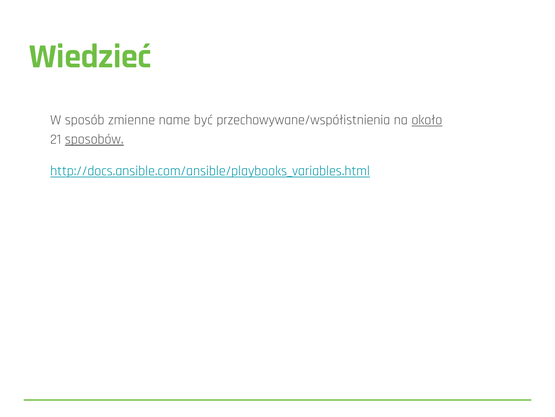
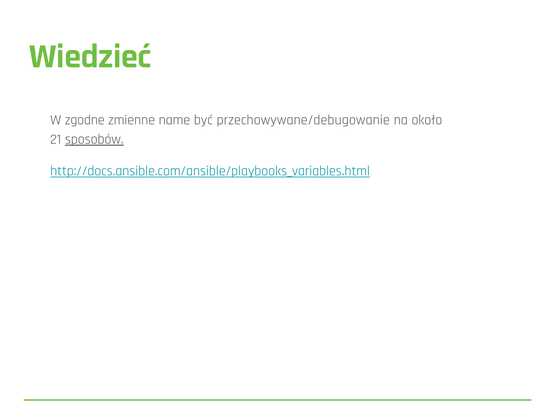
sposób: sposób -> zgodne (85, 120)
przechowywane/współistnienia: przechowywane/współistnienia -> przechowywane/debugowanie (303, 120)
około underline: present -> none (427, 120)
